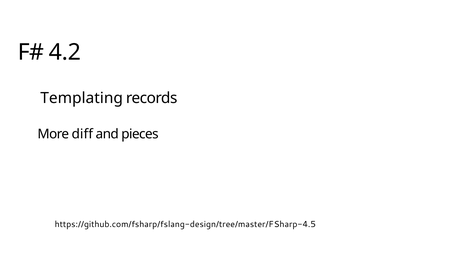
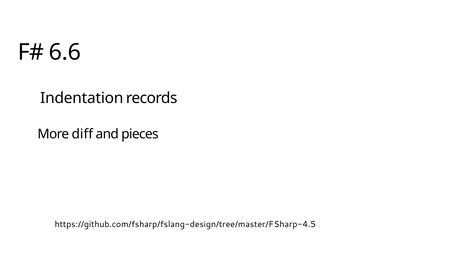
4.2: 4.2 -> 6.6 (65, 52)
Templating: Templating -> Indentation (82, 98)
